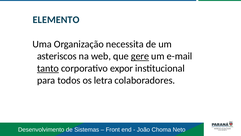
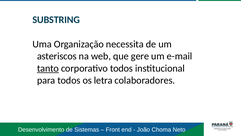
ELEMENTO: ELEMENTO -> SUBSTRING (56, 20)
gere underline: present -> none (140, 56)
corporativo expor: expor -> todos (121, 68)
